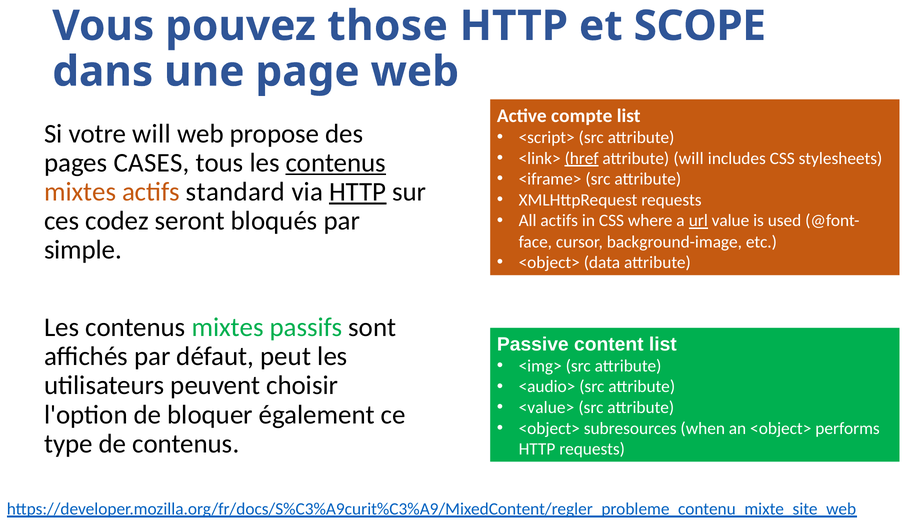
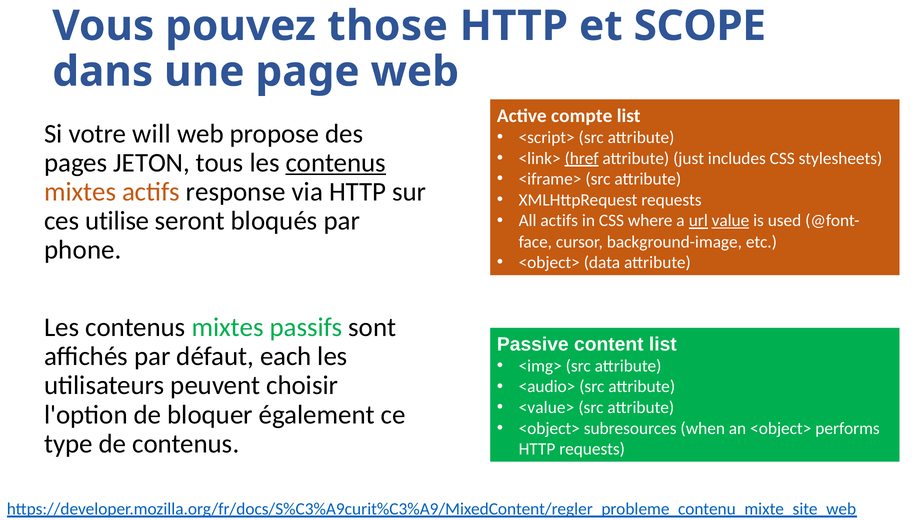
attribute will: will -> just (689, 158)
CASES: CASES -> JETON (152, 163)
standard: standard -> response (236, 192)
HTTP underline: present -> none (358, 192)
codez: codez -> utilise (117, 221)
value underline: none -> present (730, 221)
simple: simple -> phone (83, 250)
peut: peut -> each (286, 356)
